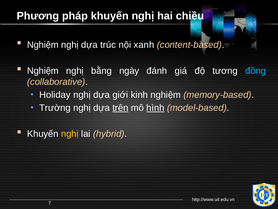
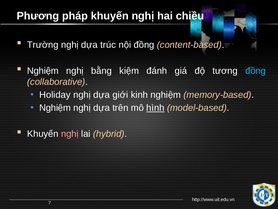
Nghiệm: Nghiệm -> Trường (43, 45)
nội xanh: xanh -> đồng (144, 45)
ngày: ngày -> kiệm (129, 71)
Trường: Trường -> Nghiệm (55, 108)
trên underline: present -> none (120, 108)
nghị colour: yellow -> pink (70, 134)
